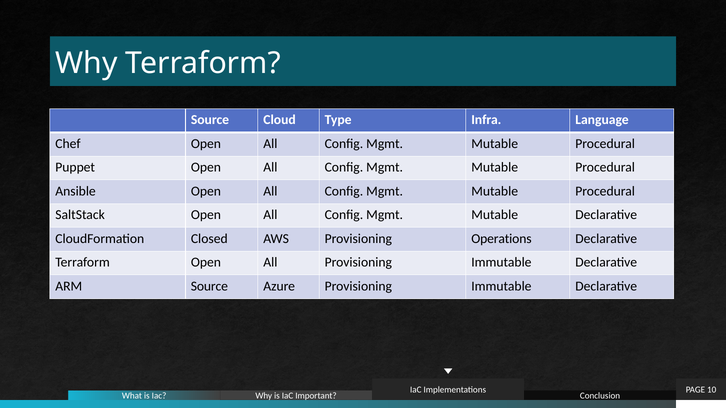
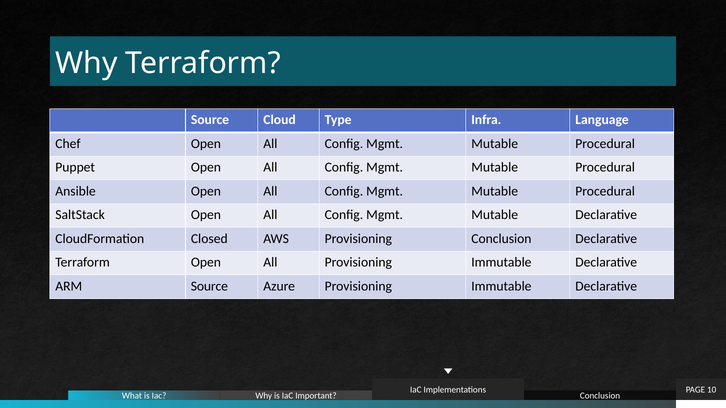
Provisioning Operations: Operations -> Conclusion (501, 239)
